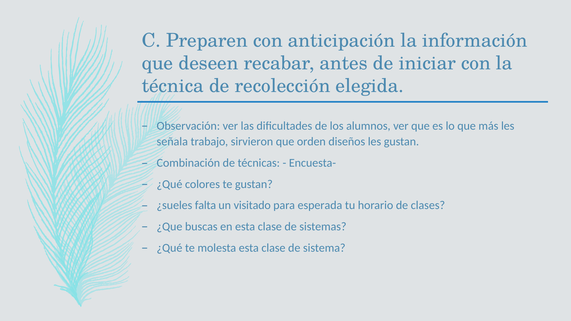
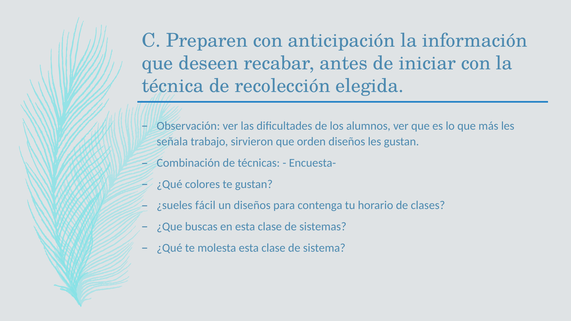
falta: falta -> fácil (205, 205)
un visitado: visitado -> diseños (252, 205)
esperada: esperada -> contenga (320, 205)
